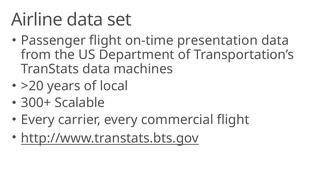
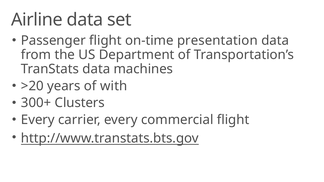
local: local -> with (114, 86)
Scalable: Scalable -> Clusters (80, 103)
